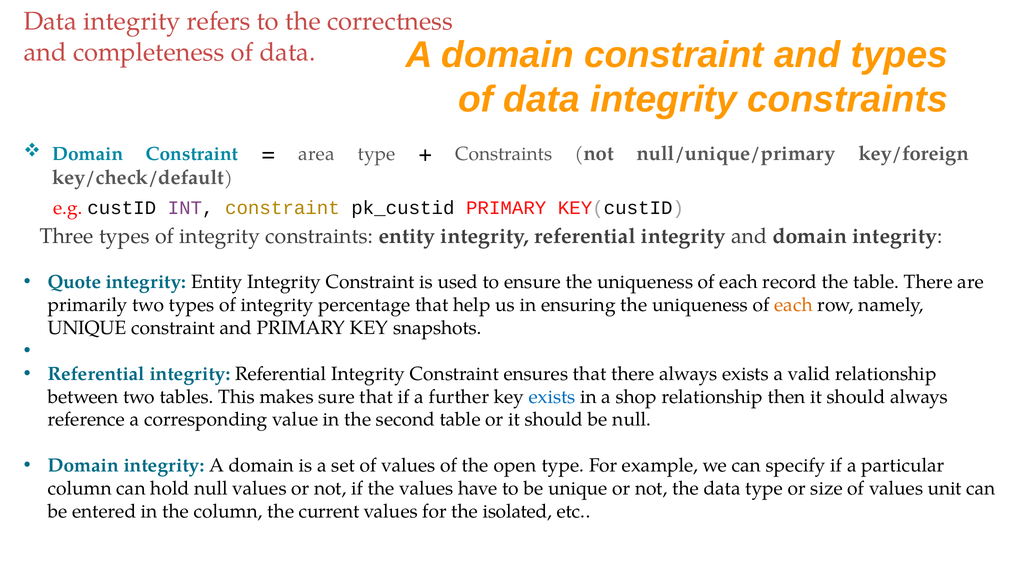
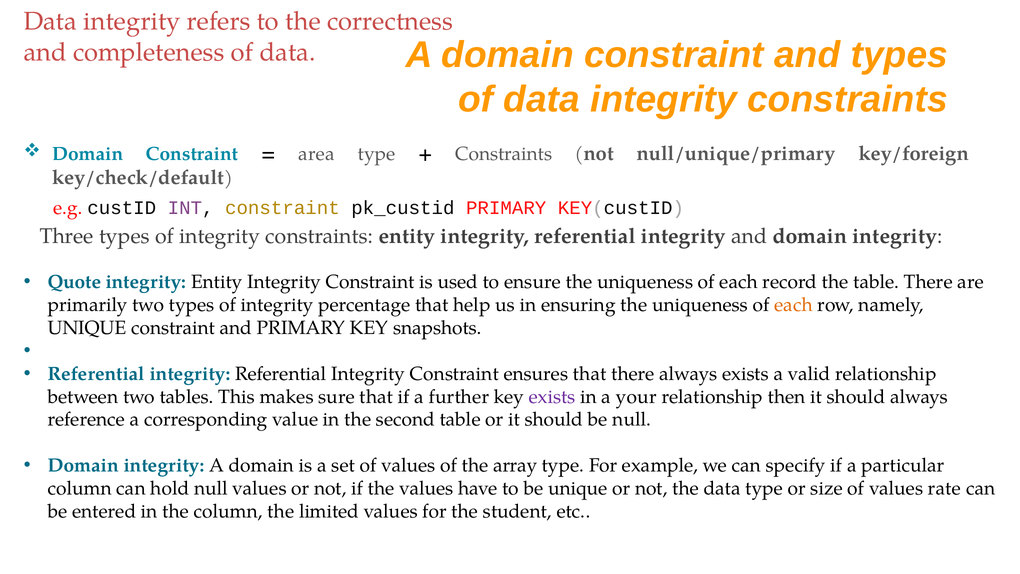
exists colour: blue -> purple (552, 397)
shop: shop -> your (636, 397)
open: open -> array (515, 465)
unit: unit -> rate (945, 488)
current: current -> limited (329, 511)
isolated: isolated -> student (517, 511)
